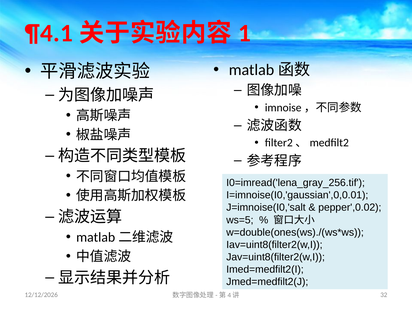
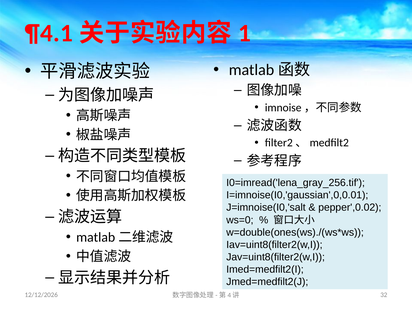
ws=5: ws=5 -> ws=0 (240, 220)
